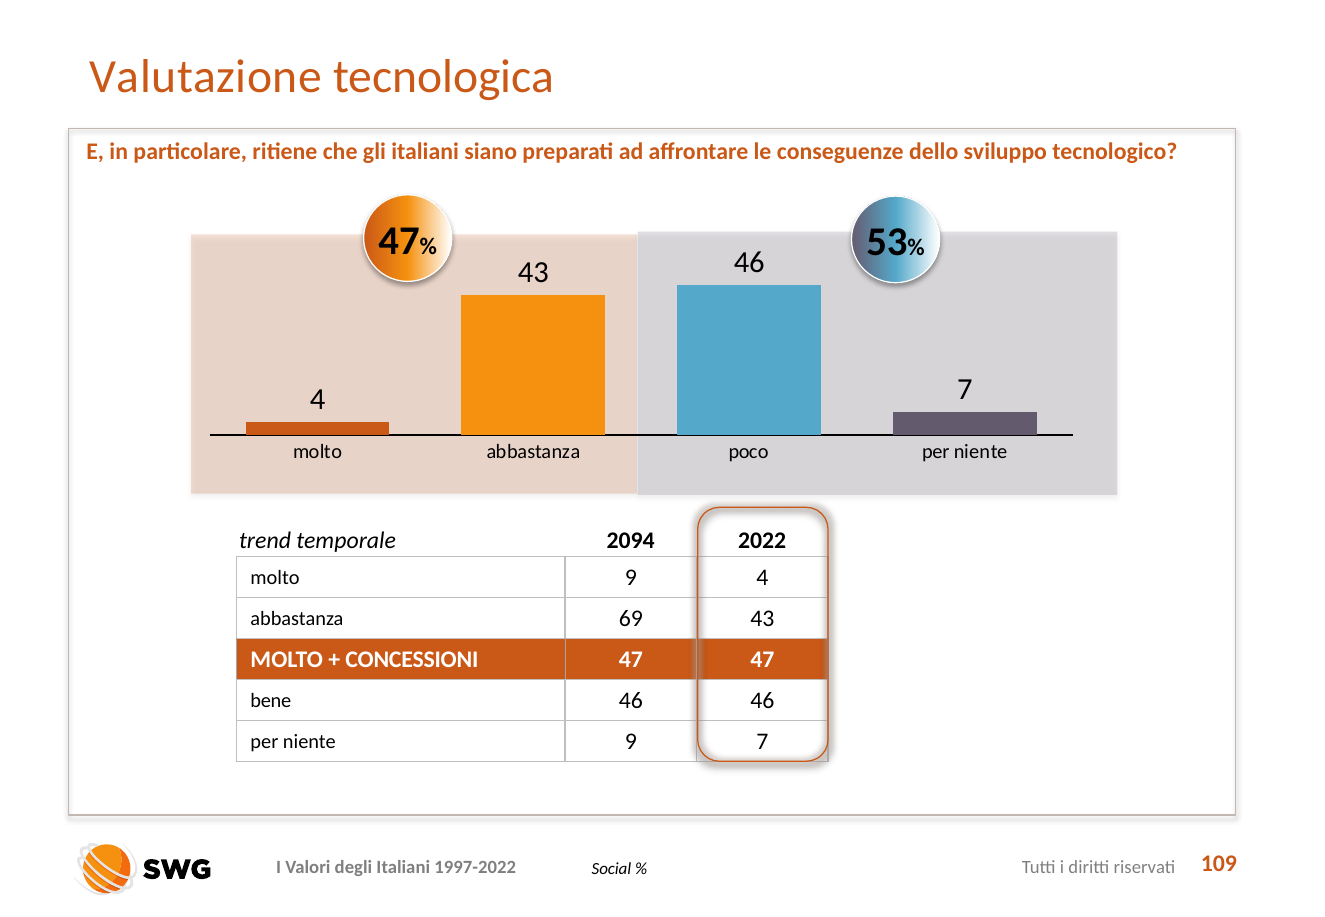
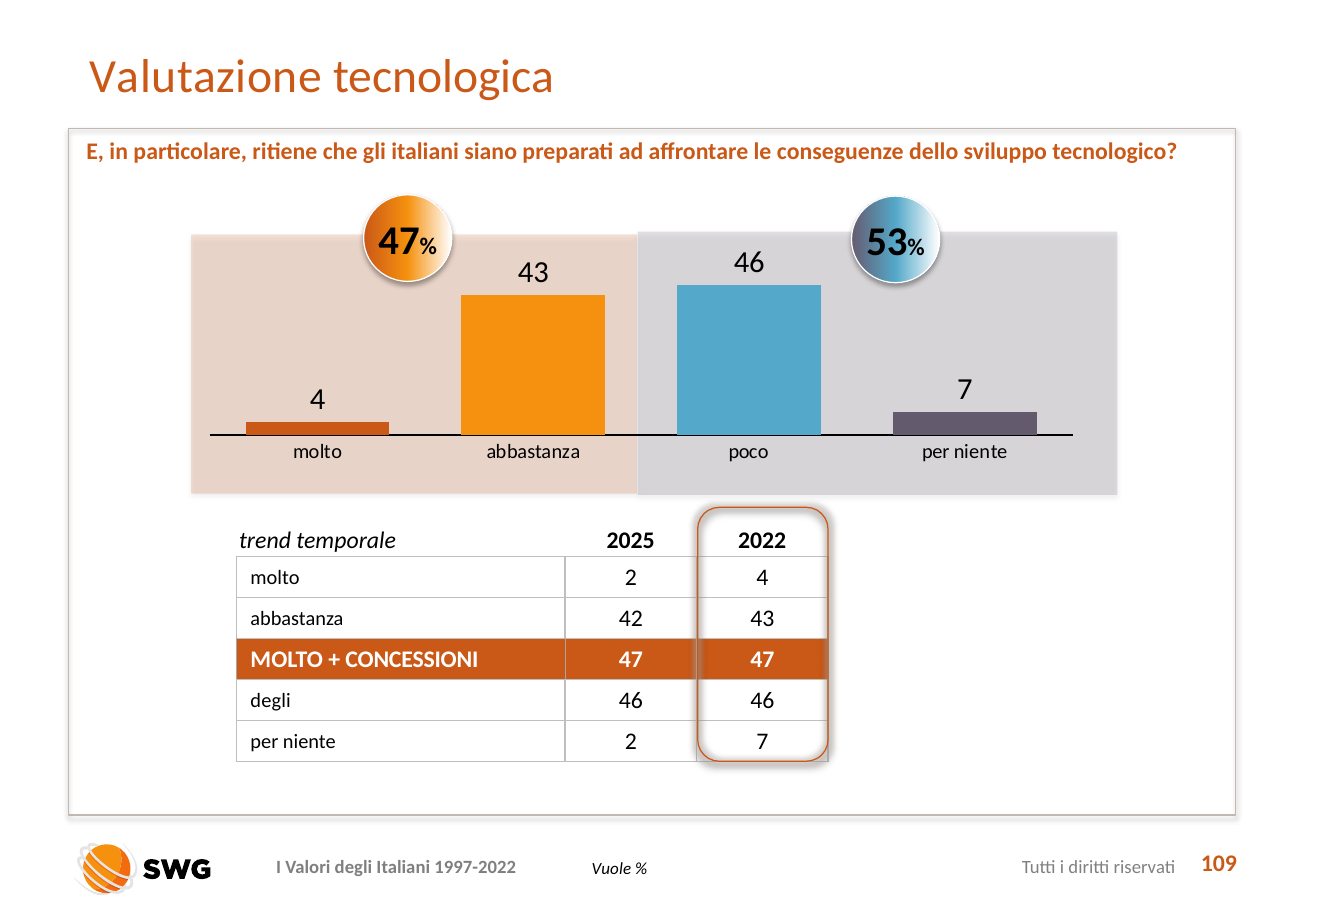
2094: 2094 -> 2025 (631, 541)
molto 9: 9 -> 2 (631, 578)
69: 69 -> 42 (631, 619)
bene: bene -> degli (271, 701)
niente 9: 9 -> 2 (631, 742)
Social: Social -> Vuole (611, 869)
